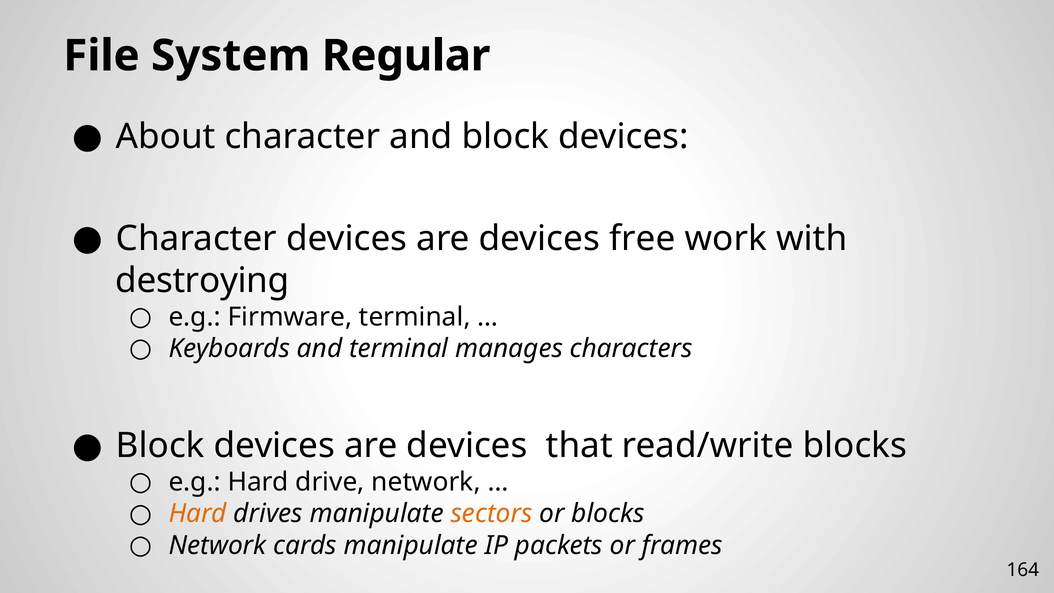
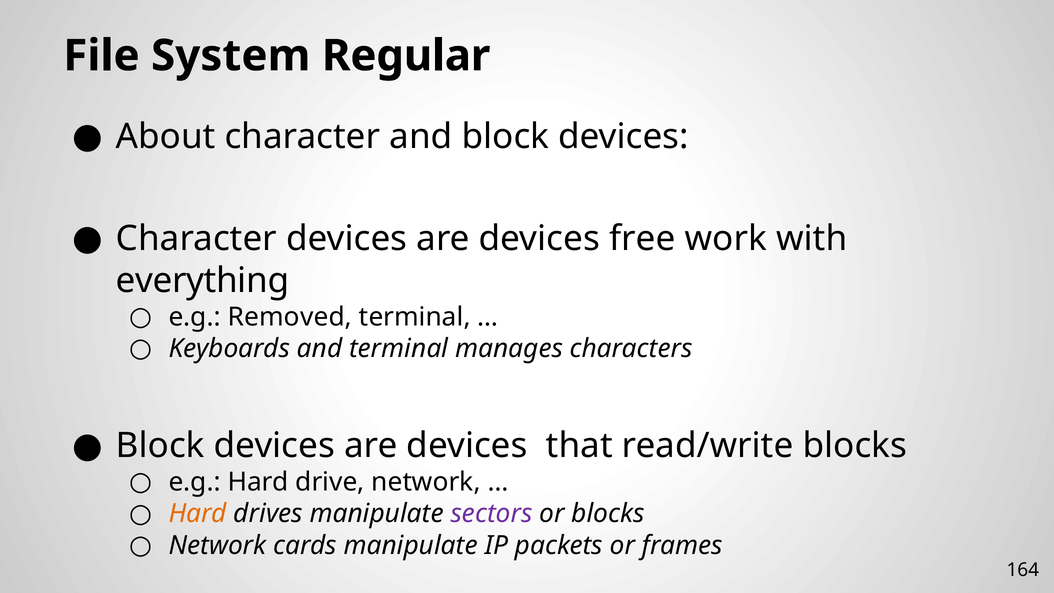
destroying: destroying -> everything (202, 281)
Firmware: Firmware -> Removed (290, 317)
sectors colour: orange -> purple (491, 514)
